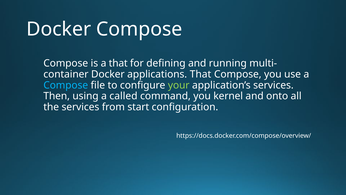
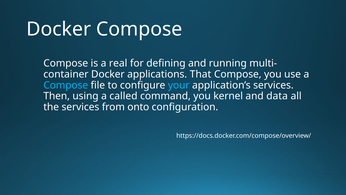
a that: that -> real (118, 63)
your colour: light green -> light blue (179, 85)
onto: onto -> data (277, 96)
start: start -> onto (138, 107)
